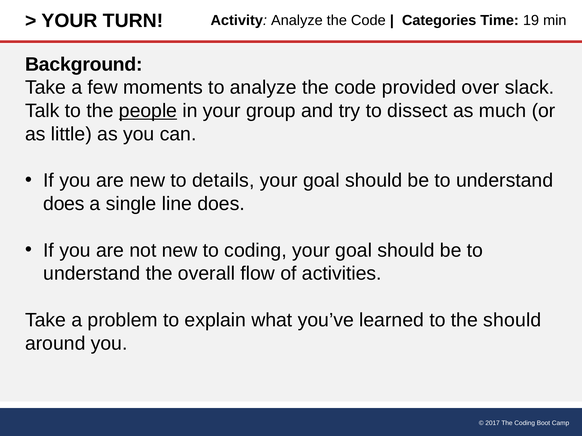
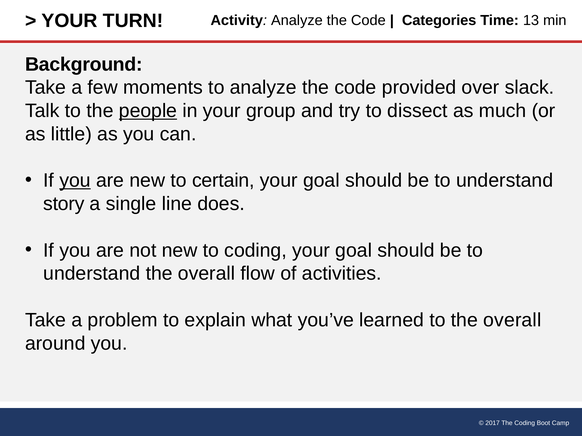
19: 19 -> 13 (531, 21)
you underline: none -> present (75, 181)
details: details -> certain (223, 181)
does: does -> story (64, 204)
to the should: should -> overall (512, 320)
